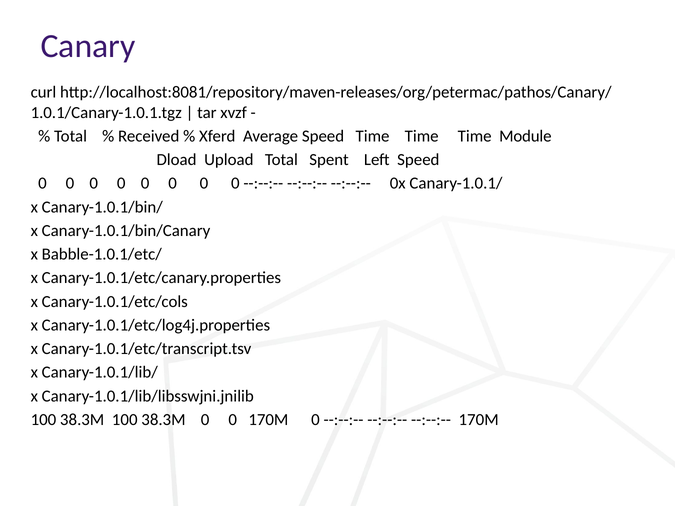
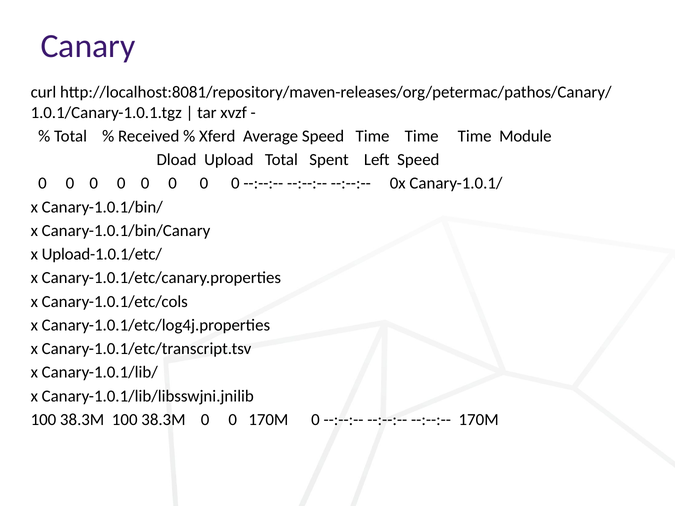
Babble-1.0.1/etc/: Babble-1.0.1/etc/ -> Upload-1.0.1/etc/ (102, 254)
